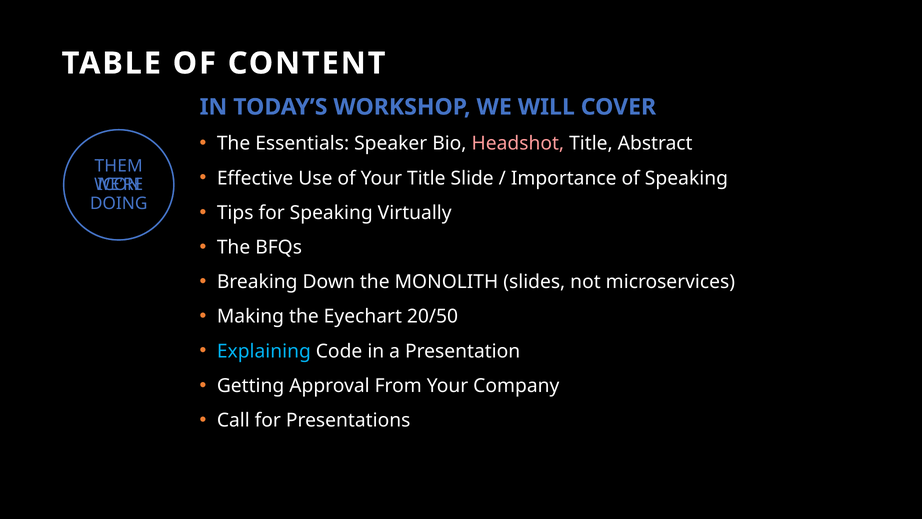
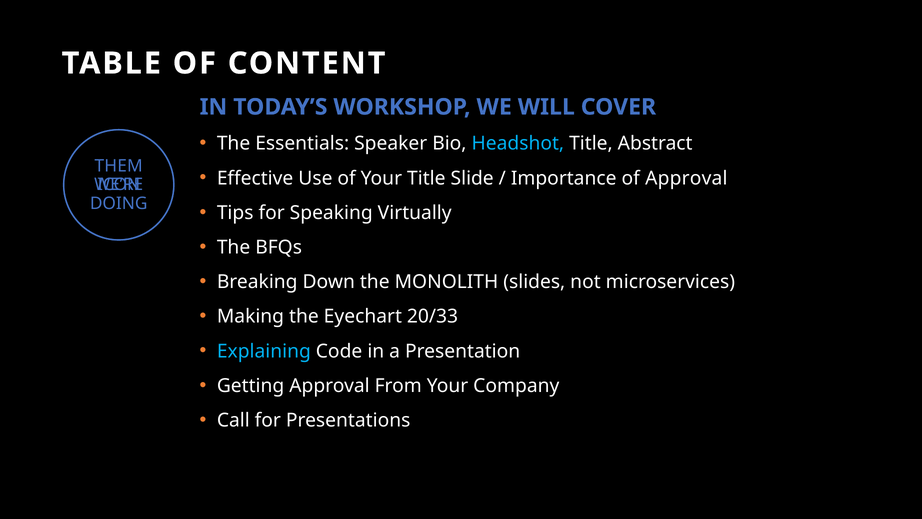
Headshot colour: pink -> light blue (518, 144)
of Speaking: Speaking -> Approval (686, 178)
20/50: 20/50 -> 20/33 (433, 316)
